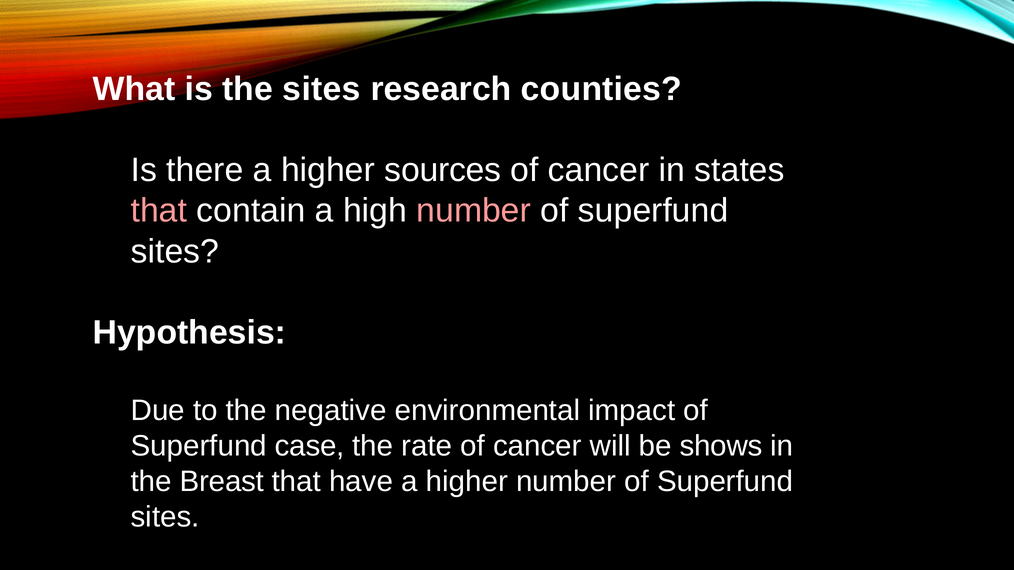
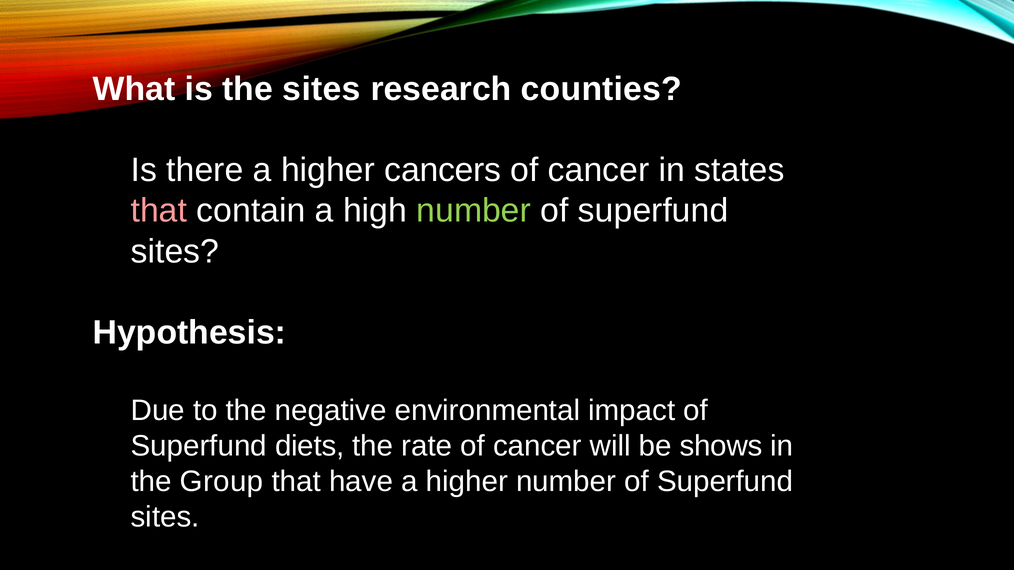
sources: sources -> cancers (443, 170)
number colour: pink -> light green (474, 211)
case: case -> diets (310, 447)
Breast: Breast -> Group (222, 482)
